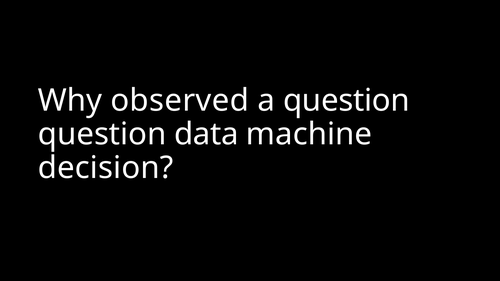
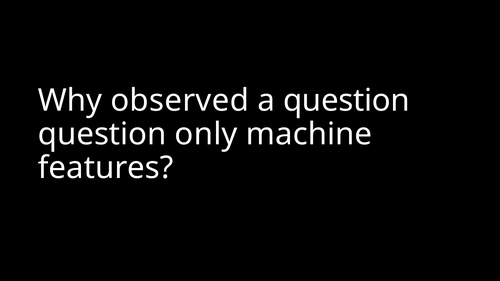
data: data -> only (206, 134)
decision: decision -> features (106, 168)
